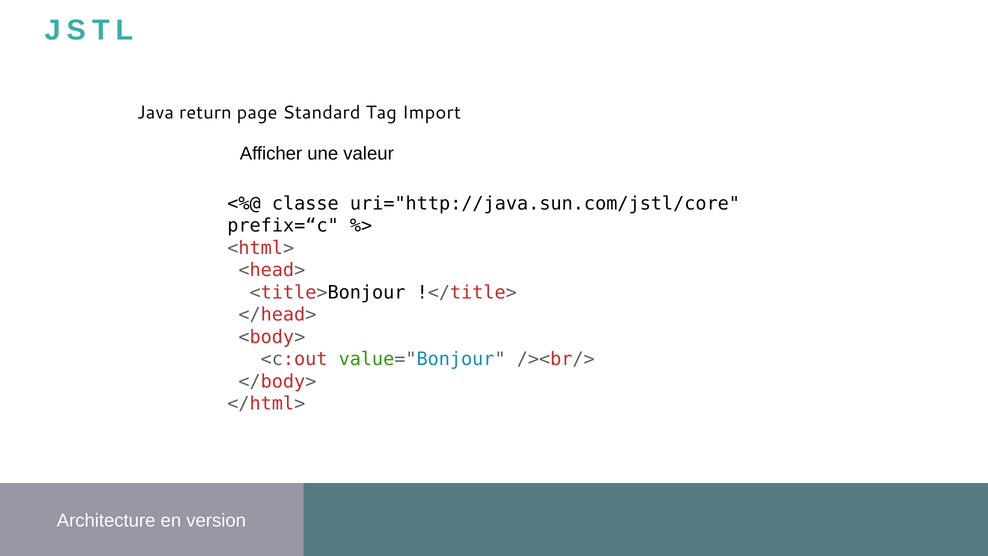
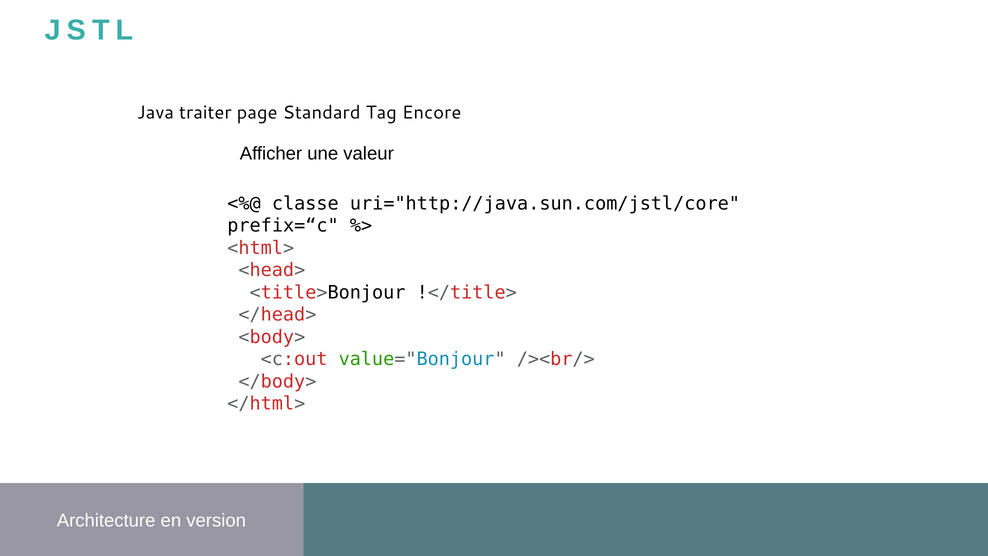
return: return -> traiter (205, 113)
Import: Import -> Encore (432, 113)
